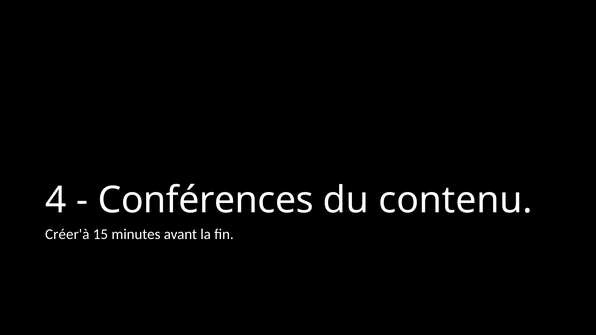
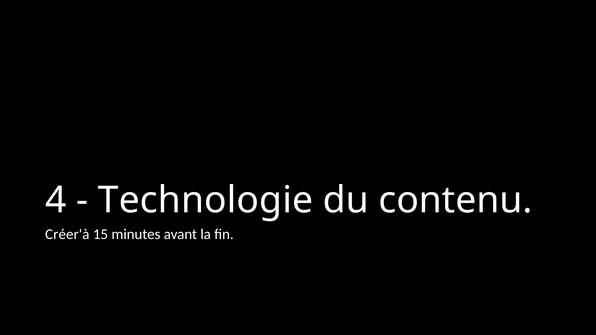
Conférences: Conférences -> Technologie (205, 200)
